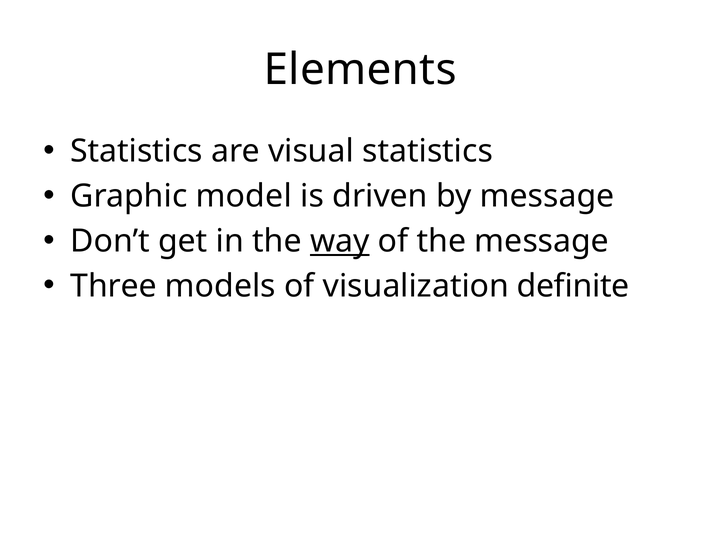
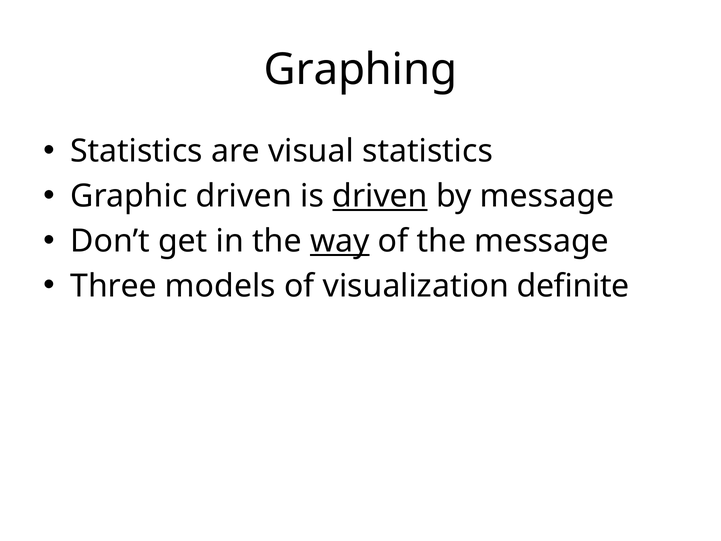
Elements: Elements -> Graphing (360, 70)
Graphic model: model -> driven (244, 196)
driven underline: none -> present (380, 196)
